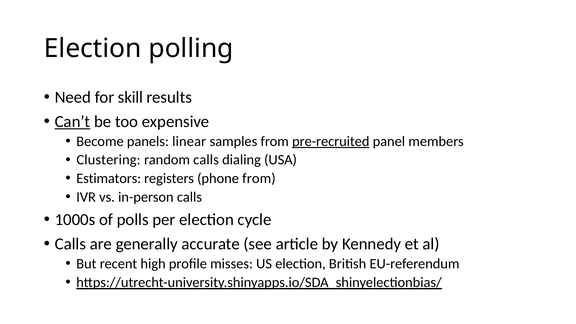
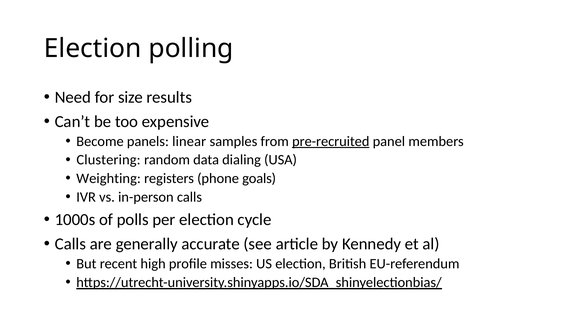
skill: skill -> size (131, 97)
Can’t underline: present -> none (72, 121)
random calls: calls -> data (206, 160)
Estimators: Estimators -> Weighting (109, 178)
phone from: from -> goals (259, 178)
